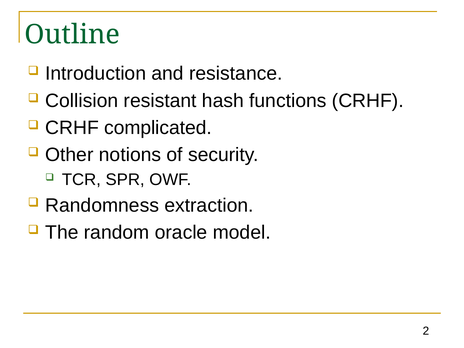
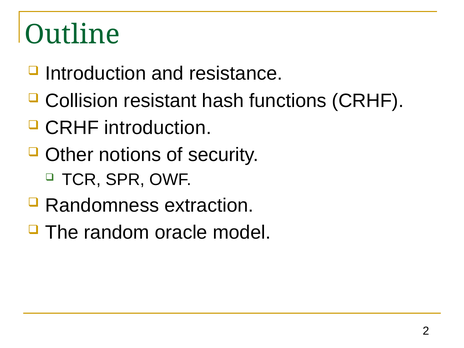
CRHF complicated: complicated -> introduction (158, 128)
